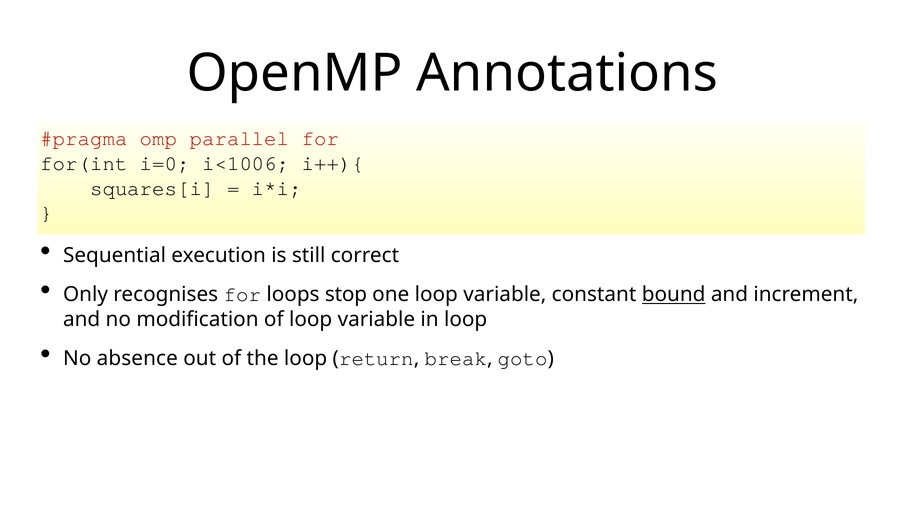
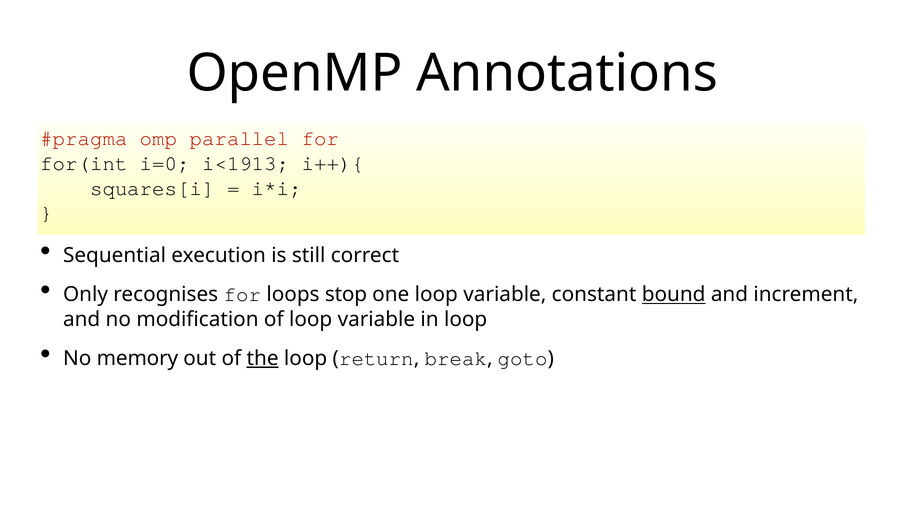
i<1006: i<1006 -> i<1913 (246, 163)
absence: absence -> memory (137, 358)
the underline: none -> present (263, 358)
